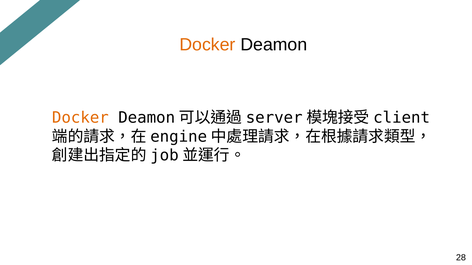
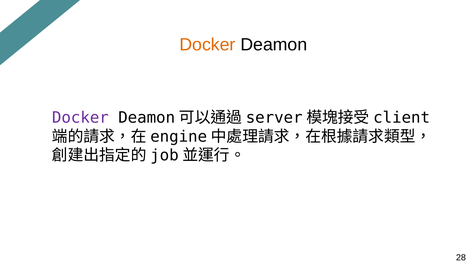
Docker colour: orange -> purple (80, 118)
